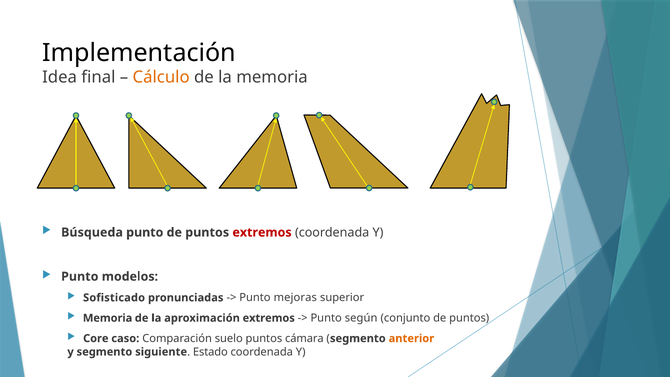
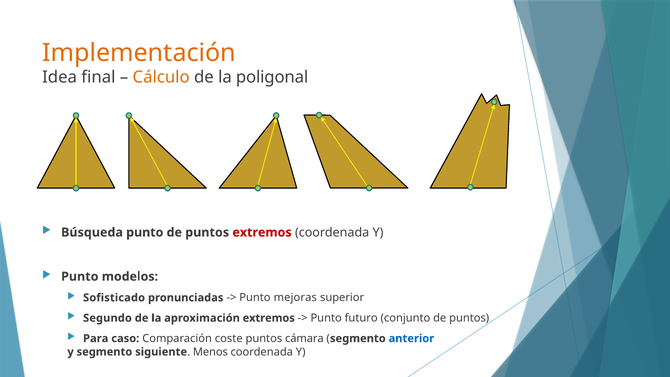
Implementación colour: black -> orange (139, 53)
la memoria: memoria -> poligonal (272, 77)
Memoria: Memoria -> Segundo (107, 318)
según: según -> futuro (361, 318)
Core: Core -> Para (96, 338)
suelo: suelo -> coste (229, 338)
anterior colour: orange -> blue (411, 338)
Estado: Estado -> Menos (210, 352)
